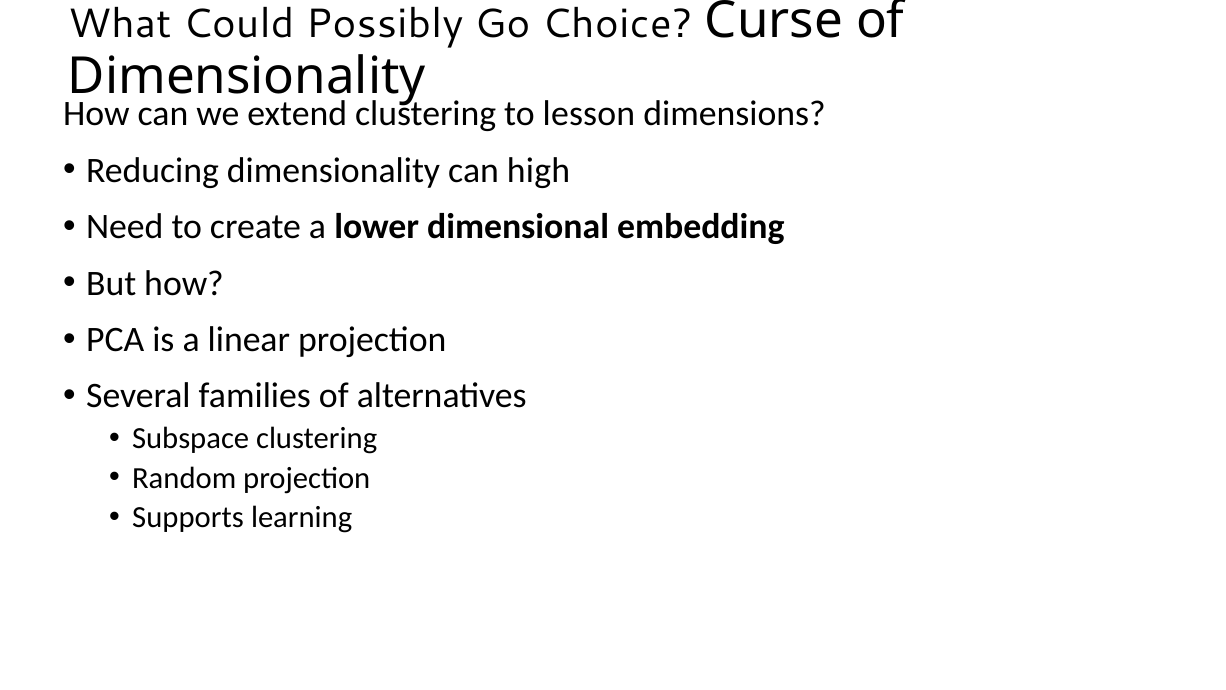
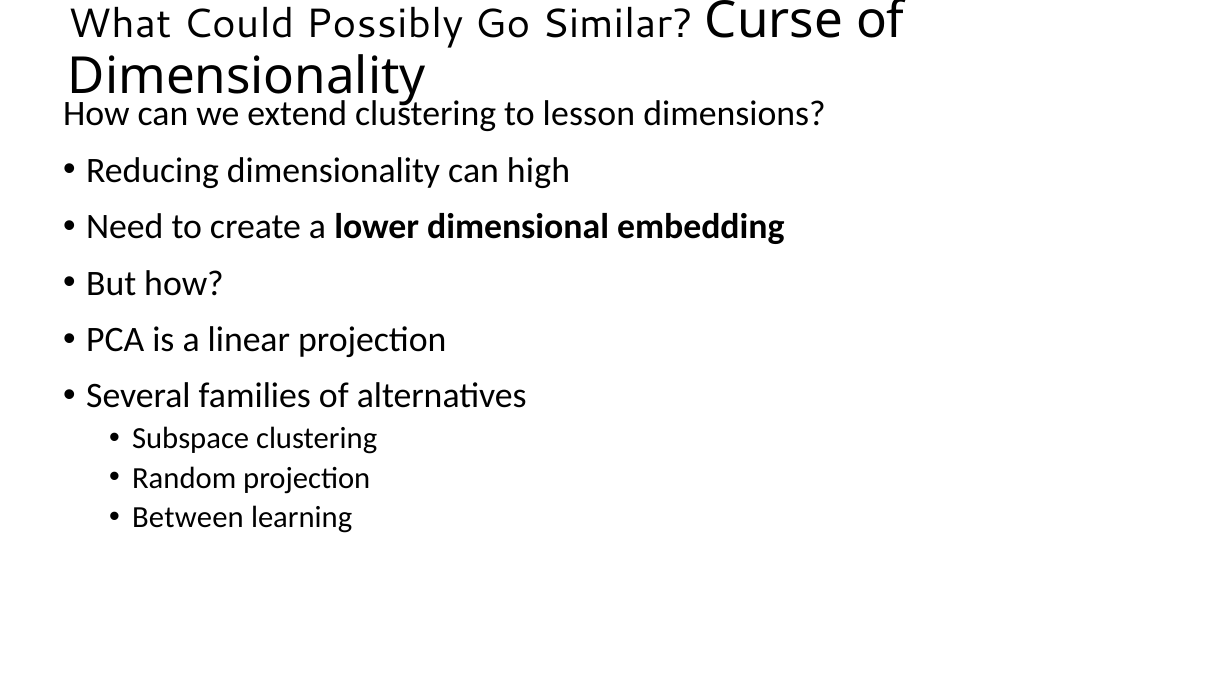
Choice: Choice -> Similar (617, 24)
Supports: Supports -> Between (188, 517)
